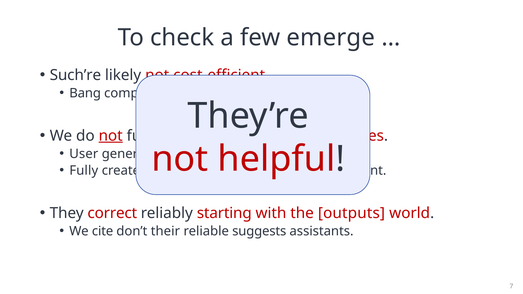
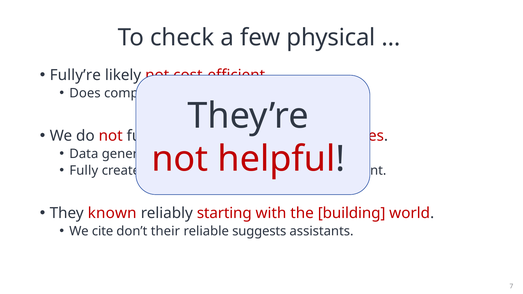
emerge: emerge -> physical (331, 38)
Such’re: Such’re -> Fully’re (75, 75)
Bang: Bang -> Does (85, 93)
not underline: present -> none (111, 136)
User: User -> Data (84, 154)
correct: correct -> known (112, 213)
outputs: outputs -> building (352, 213)
